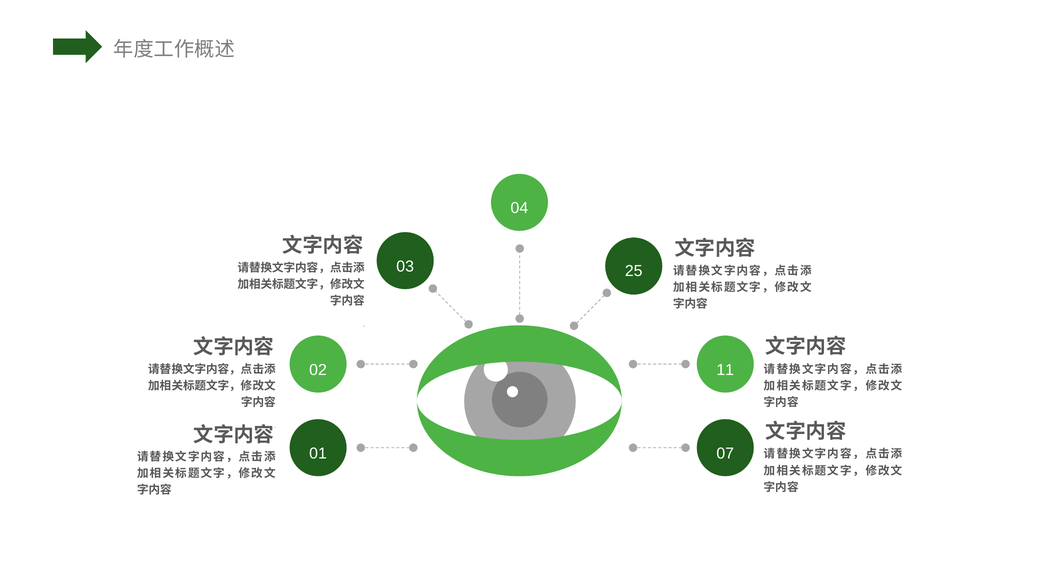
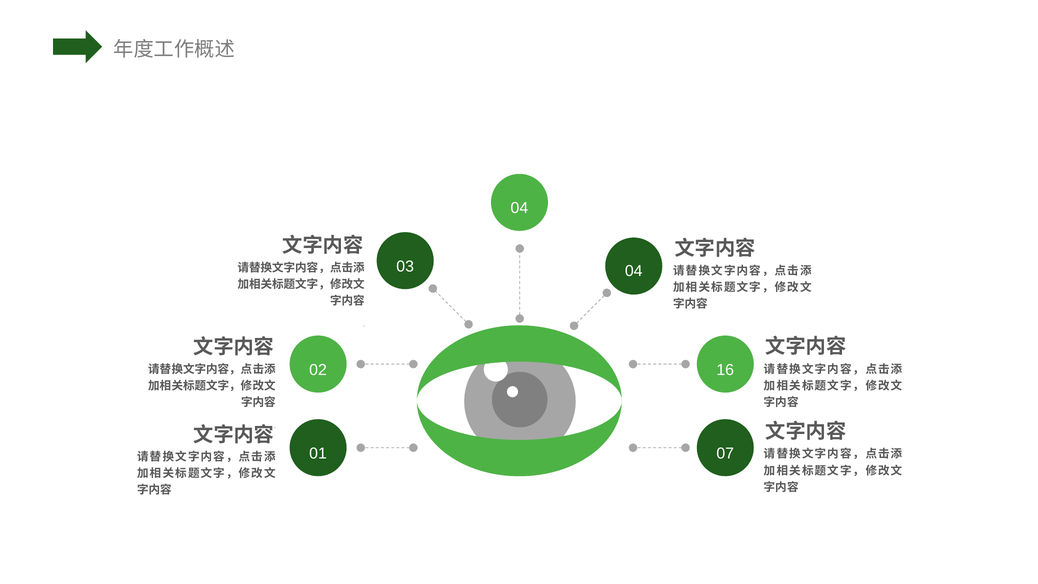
03 25: 25 -> 04 (634, 271)
11: 11 -> 16 (725, 370)
